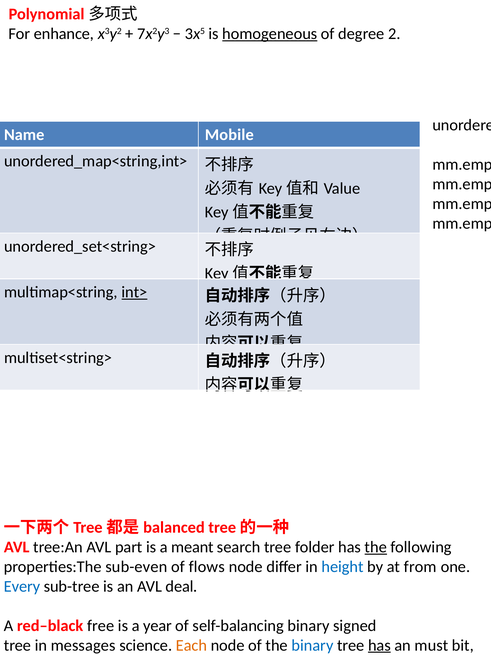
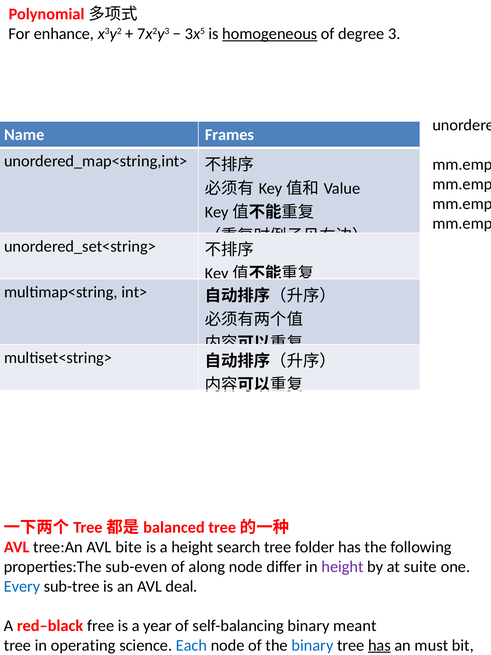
degree 2: 2 -> 3 (394, 34)
Mobile: Mobile -> Frames (229, 135)
int> underline: present -> none (134, 292)
part: part -> bite (129, 547)
a meant: meant -> height (192, 547)
the underline: present -> none (376, 547)
flows: flows -> along (207, 566)
height colour: blue -> purple (343, 566)
from: from -> suite (420, 566)
signed: signed -> meant (355, 625)
messages: messages -> operating (83, 645)
Each colour: orange -> blue (191, 645)
